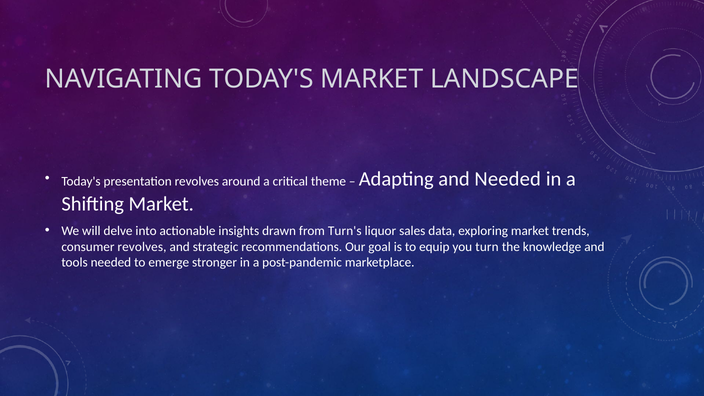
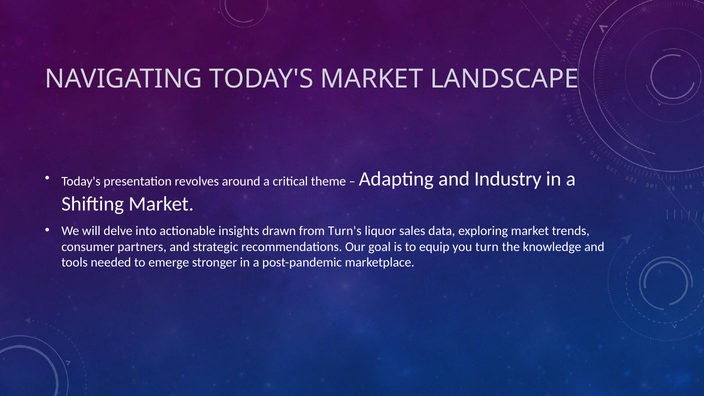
and Needed: Needed -> Industry (508, 179)
consumer revolves: revolves -> partners (142, 247)
